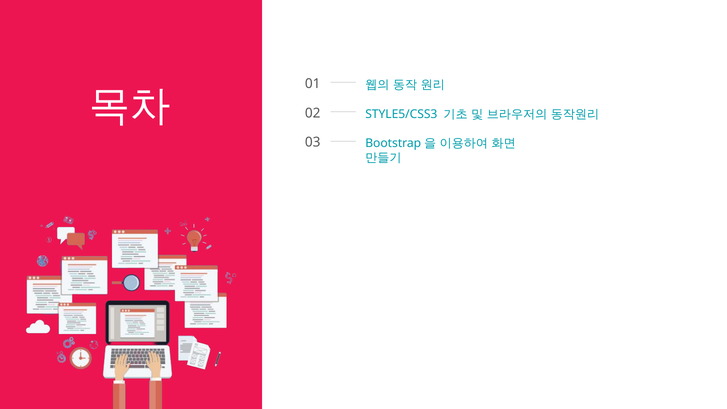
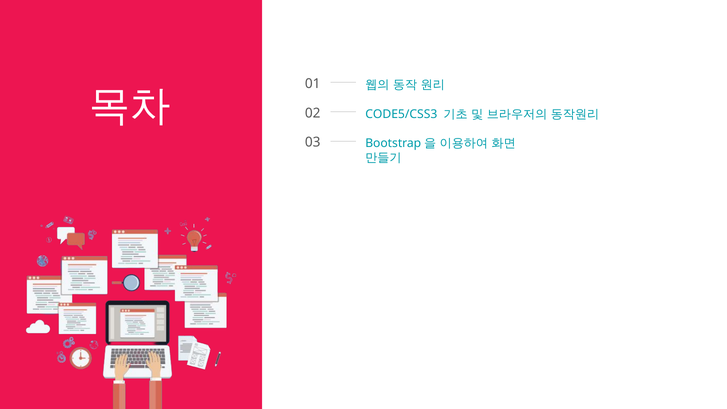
STYLE5/CSS3: STYLE5/CSS3 -> CODE5/CSS3 (401, 114)
